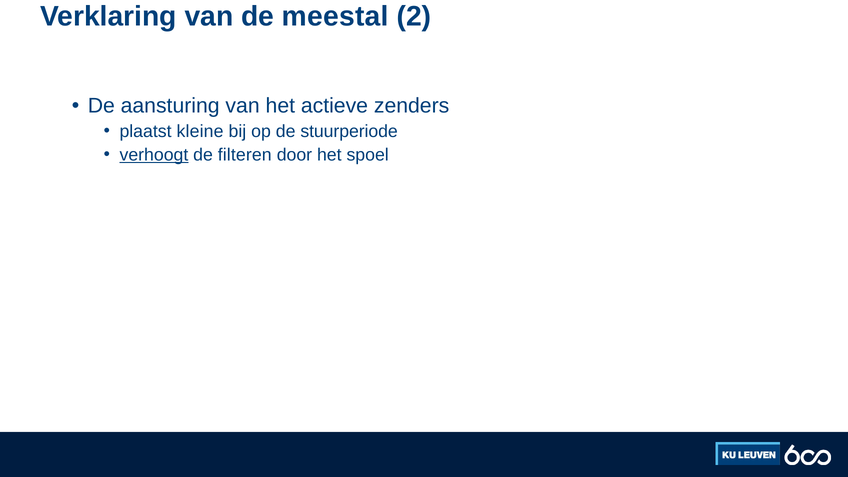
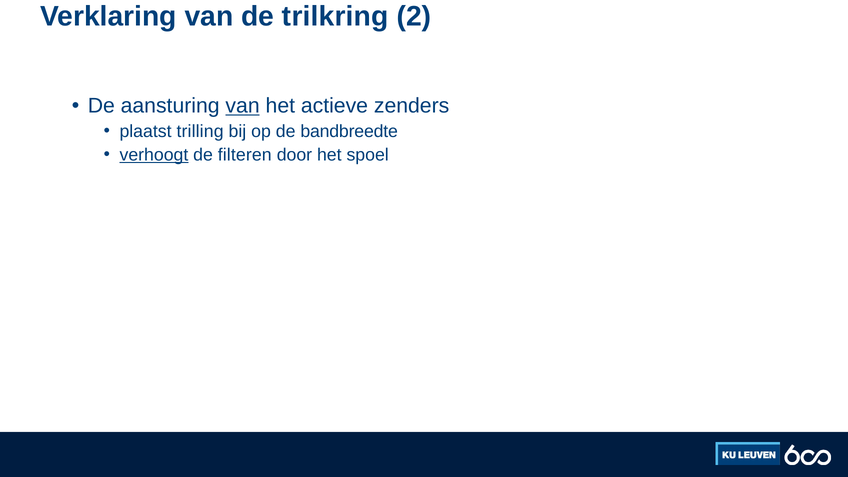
meestal: meestal -> trilkring (335, 16)
van underline: none -> present (243, 106)
kleine: kleine -> trilling (200, 131)
stuurperiode: stuurperiode -> bandbreedte (349, 131)
